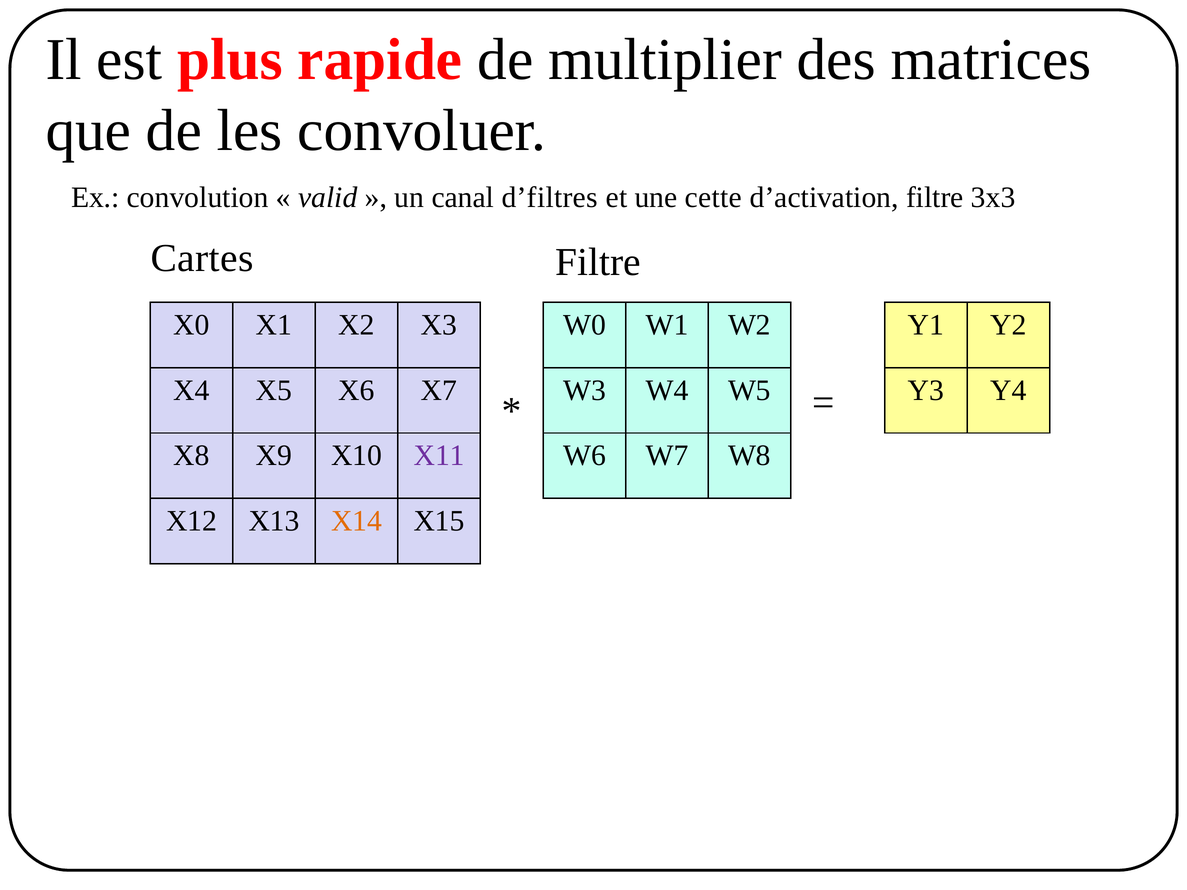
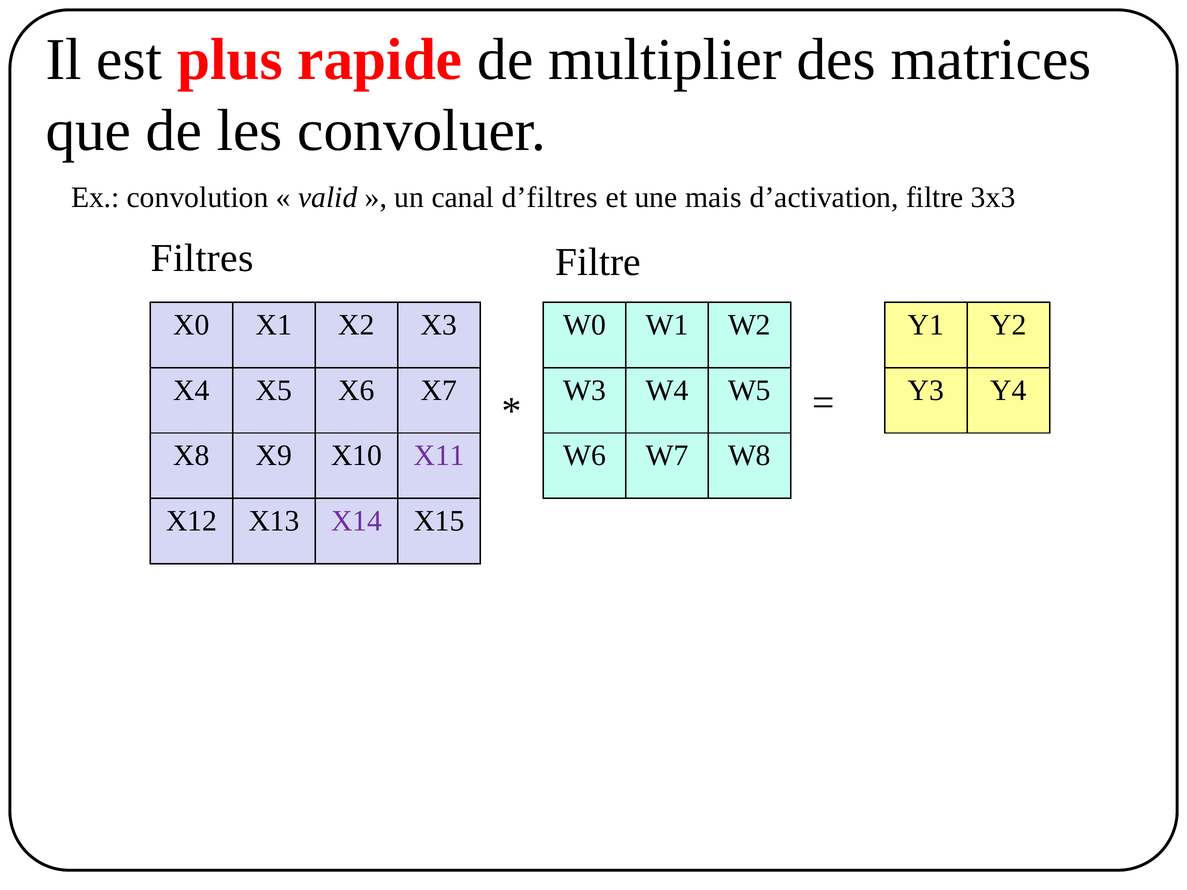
cette: cette -> mais (713, 197)
Cartes: Cartes -> Filtres (202, 258)
X14 colour: orange -> purple (357, 521)
